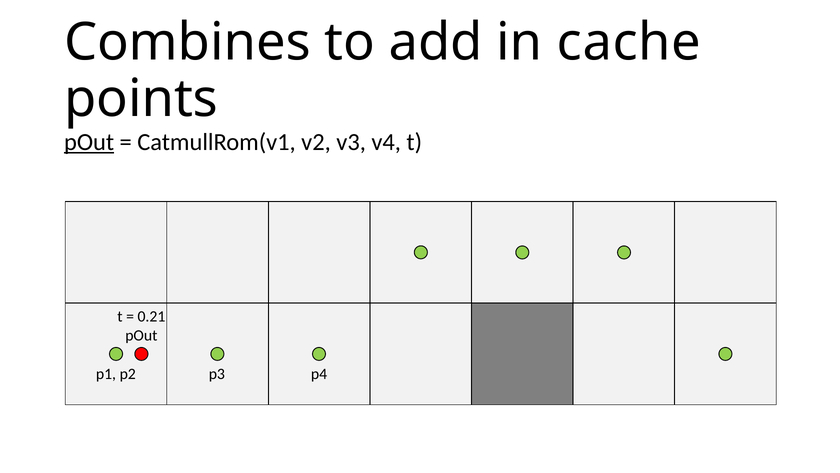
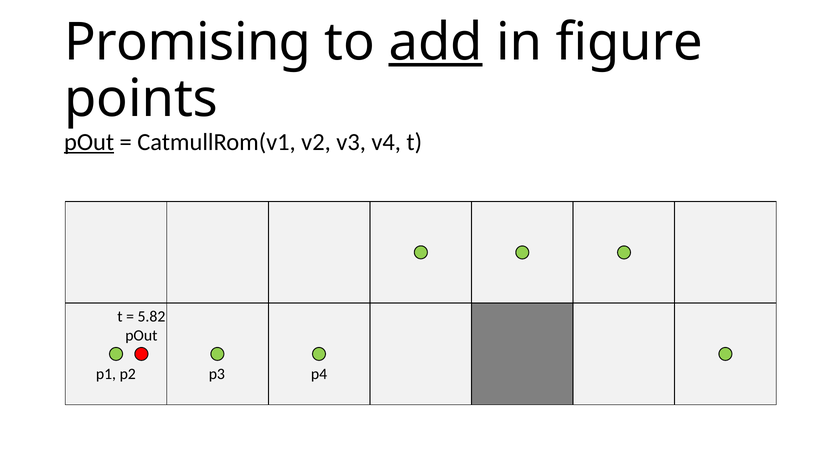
Combines: Combines -> Promising (188, 42)
add underline: none -> present (436, 42)
cache: cache -> figure (629, 42)
0.21: 0.21 -> 5.82 (151, 316)
